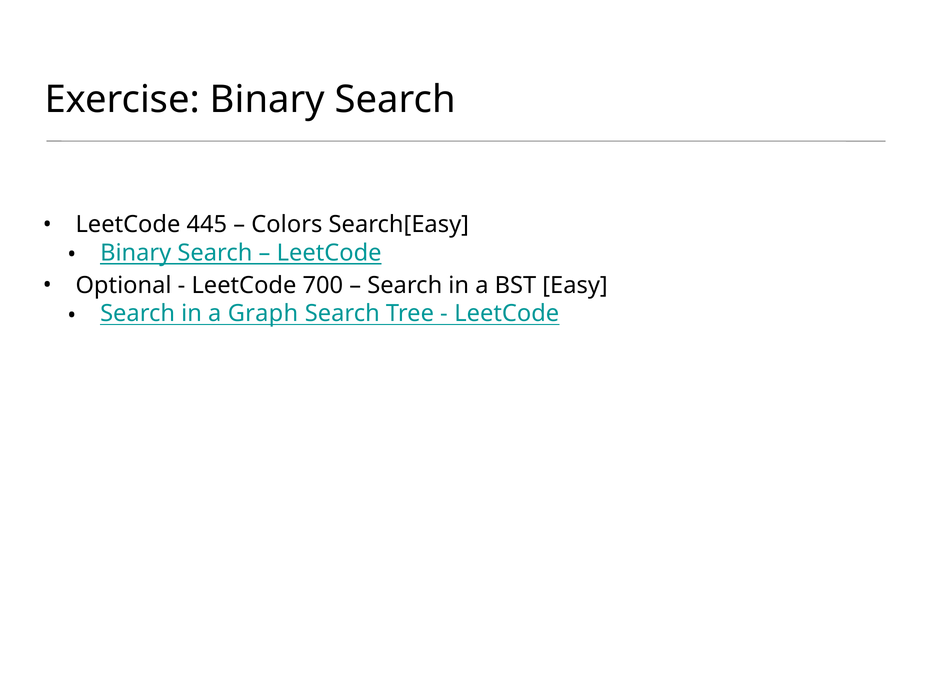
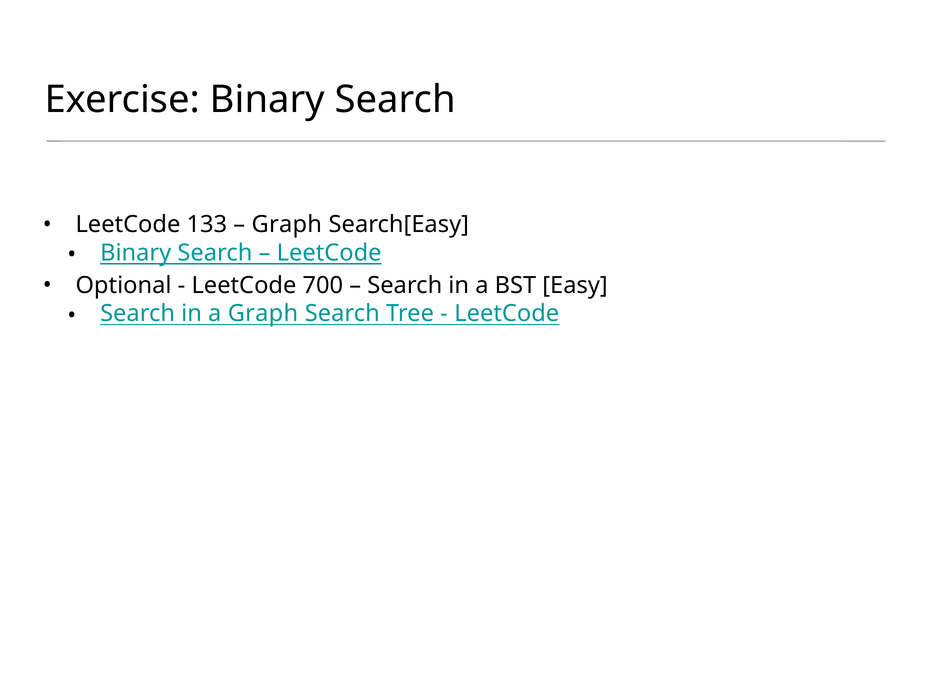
445: 445 -> 133 (207, 225)
Colors: Colors -> Graph (287, 225)
